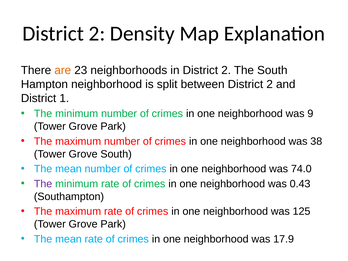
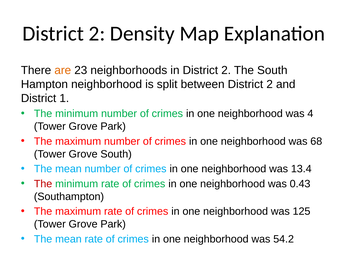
9: 9 -> 4 (310, 114)
38: 38 -> 68 (316, 141)
74.0: 74.0 -> 13.4 (301, 169)
The colour: purple -> red (43, 184)
17.9: 17.9 -> 54.2 (284, 239)
